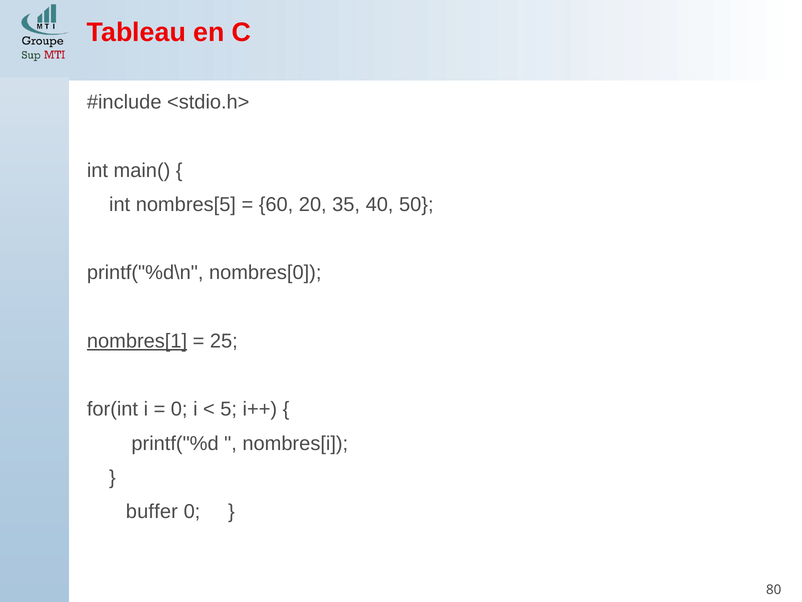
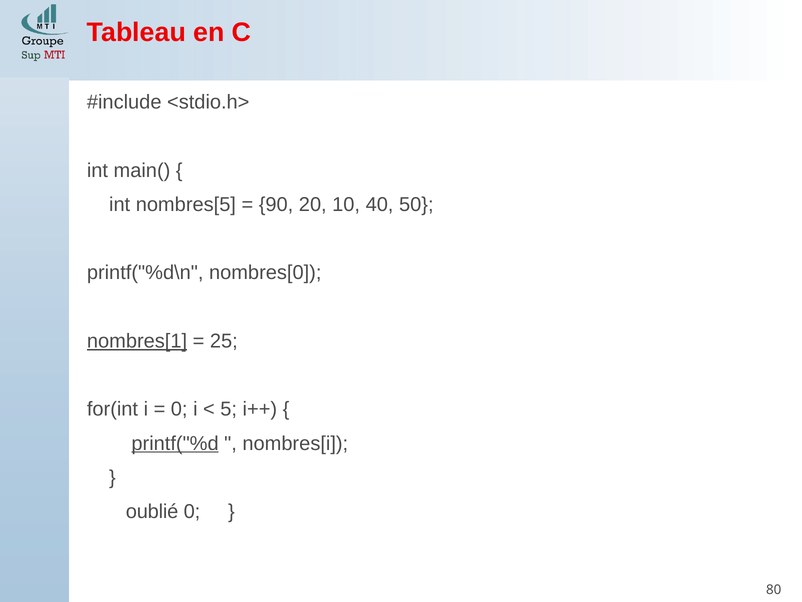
60: 60 -> 90 (276, 204)
35: 35 -> 10 (346, 204)
printf("%d underline: none -> present (175, 443)
buffer: buffer -> oublié (152, 511)
